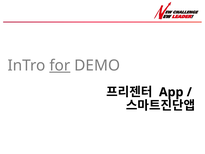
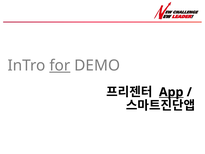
App underline: none -> present (171, 92)
